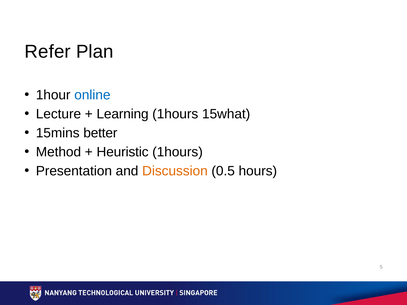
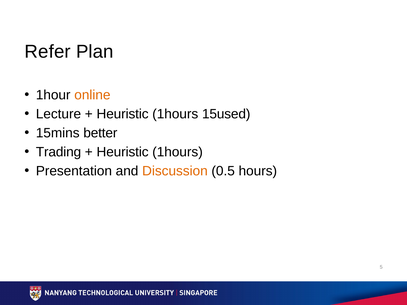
online colour: blue -> orange (92, 95)
Learning: Learning -> Heuristic (123, 114)
15what: 15what -> 15used (226, 114)
Method: Method -> Trading (59, 152)
